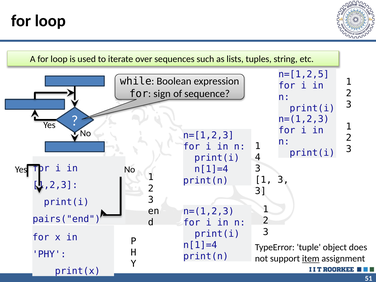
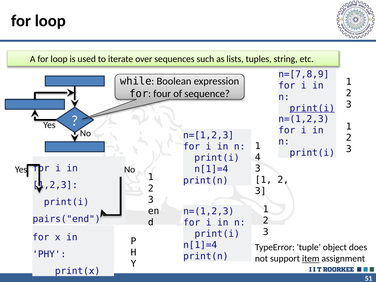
n=[1,2,5: n=[1,2,5 -> n=[7,8,9 (304, 74)
sign: sign -> four (162, 94)
print(i underline: none -> present (312, 108)
3: 3 -> 2 (283, 180)
